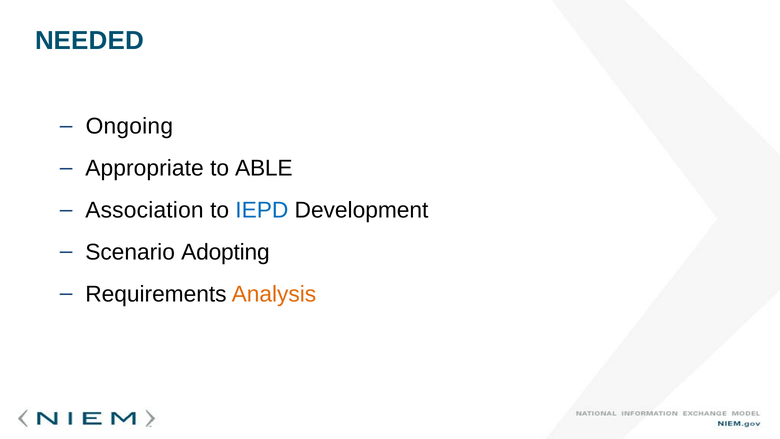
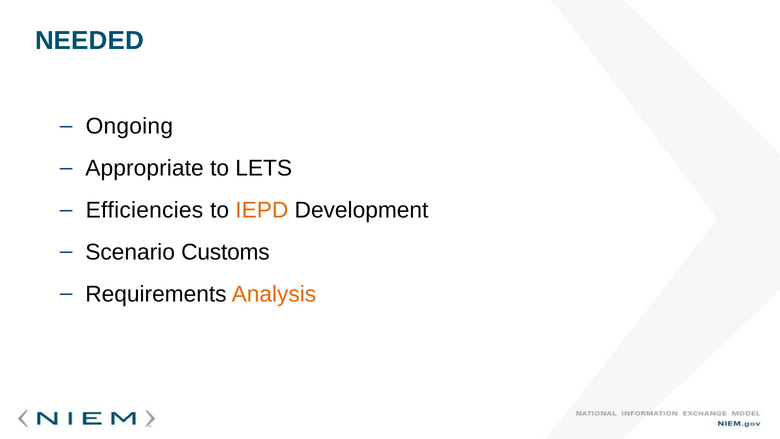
ABLE: ABLE -> LETS (264, 168)
Association: Association -> Efficiencies (144, 210)
IEPD colour: blue -> orange (262, 210)
Adopting: Adopting -> Customs (225, 252)
